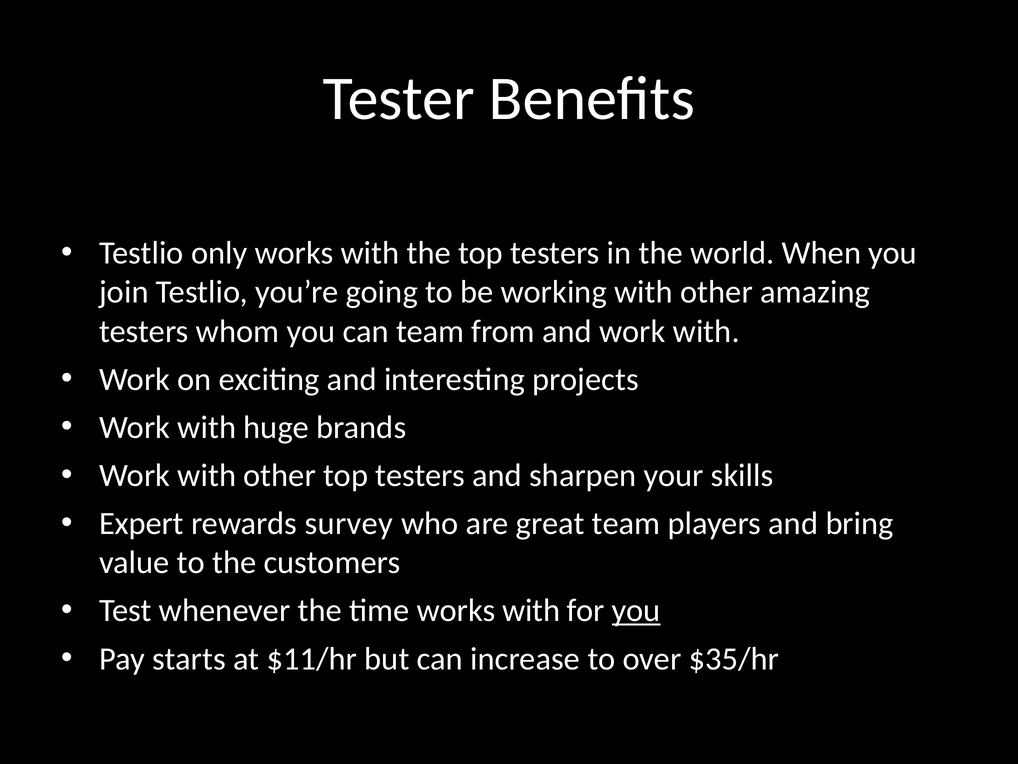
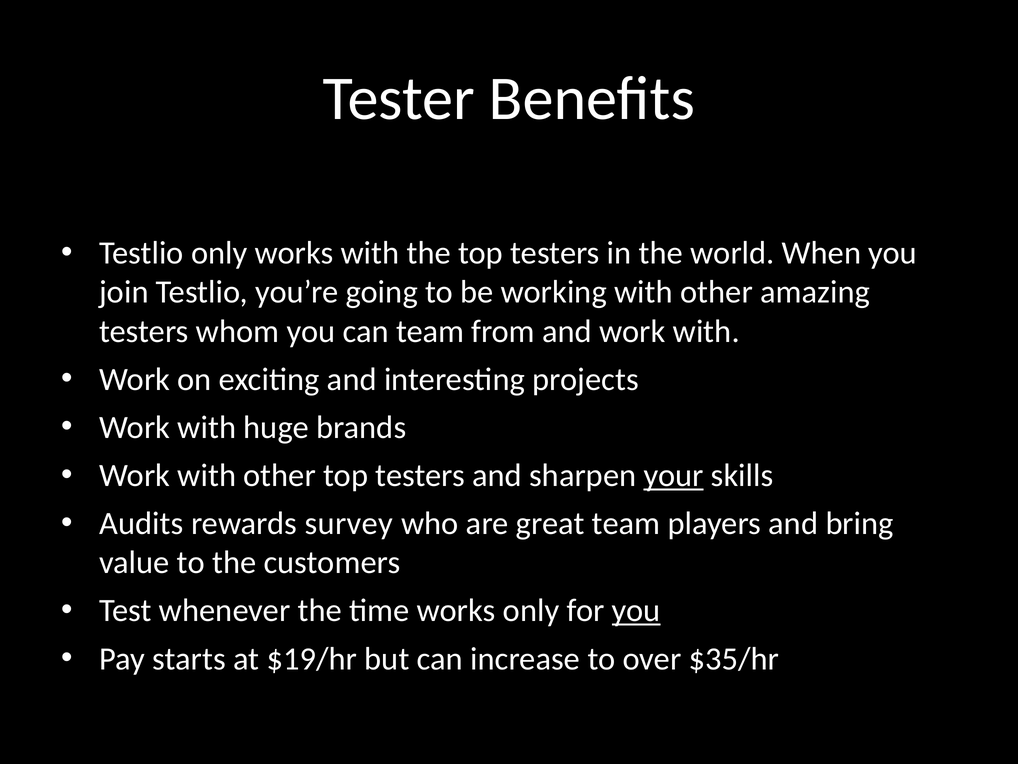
your underline: none -> present (674, 475)
Expert: Expert -> Audits (141, 523)
time works with: with -> only (531, 610)
$11/hr: $11/hr -> $19/hr (312, 658)
